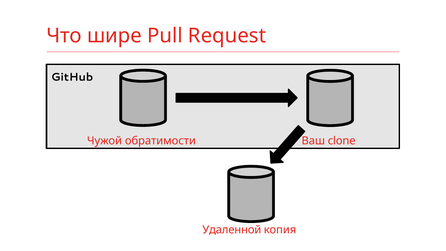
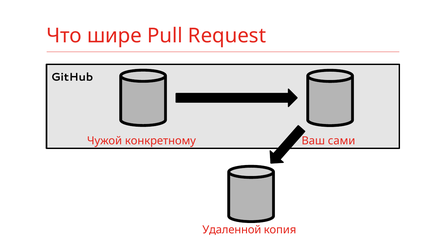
обратимости: обратимости -> конкретному (160, 141)
clone: clone -> сами (342, 141)
